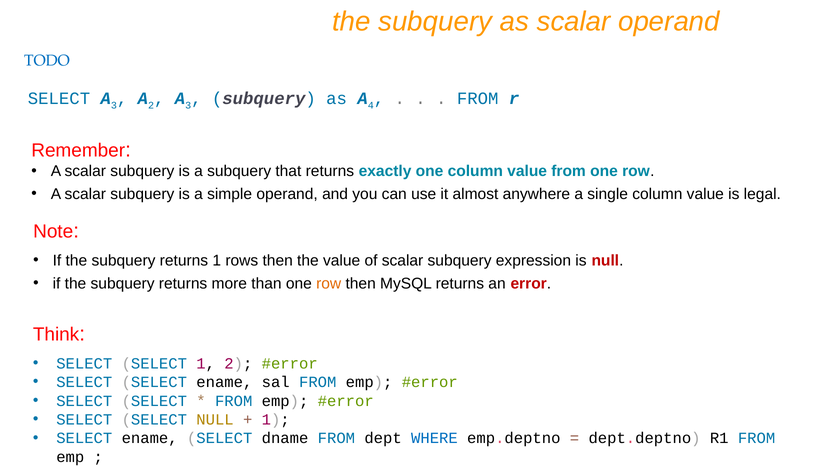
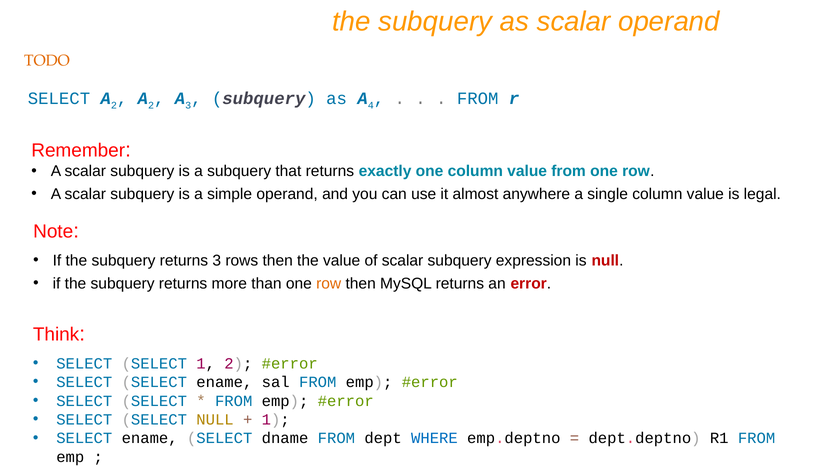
TODO colour: blue -> orange (47, 61)
SELECT A 3: 3 -> 2 (114, 105)
returns 1: 1 -> 3 (217, 261)
